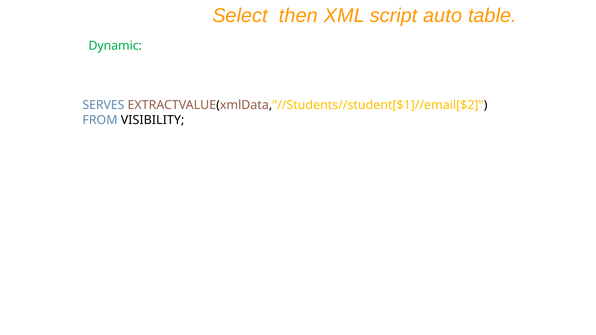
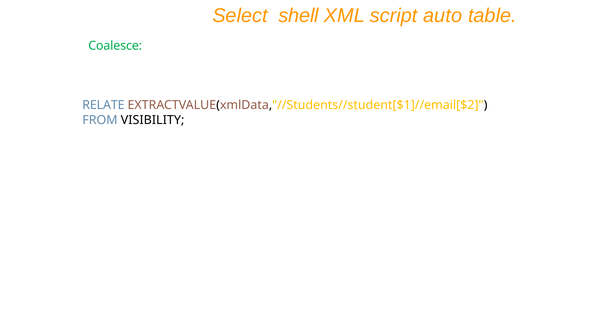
then: then -> shell (299, 16)
Dynamic: Dynamic -> Coalesce (115, 46)
SERVES: SERVES -> RELATE (103, 105)
